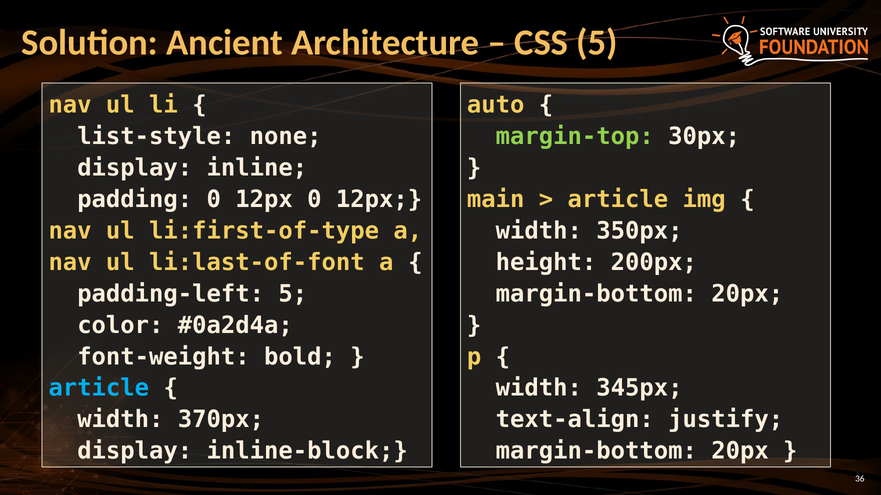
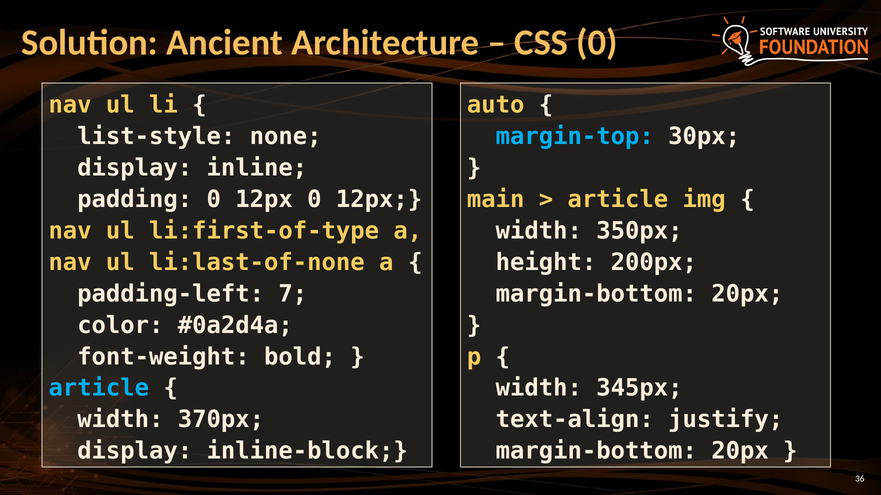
CSS 5: 5 -> 0 (597, 43)
margin-top colour: light green -> light blue (575, 137)
li:last-of-font: li:last-of-font -> li:last-of-none (257, 263)
padding-left 5: 5 -> 7 (293, 294)
